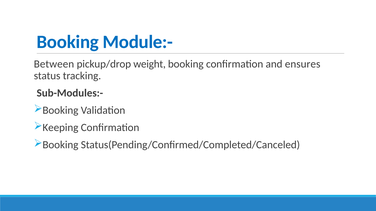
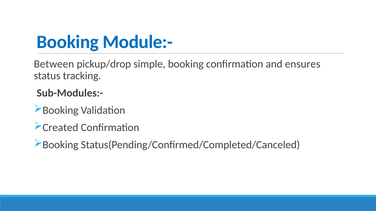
weight: weight -> simple (149, 64)
Keeping: Keeping -> Created (60, 128)
